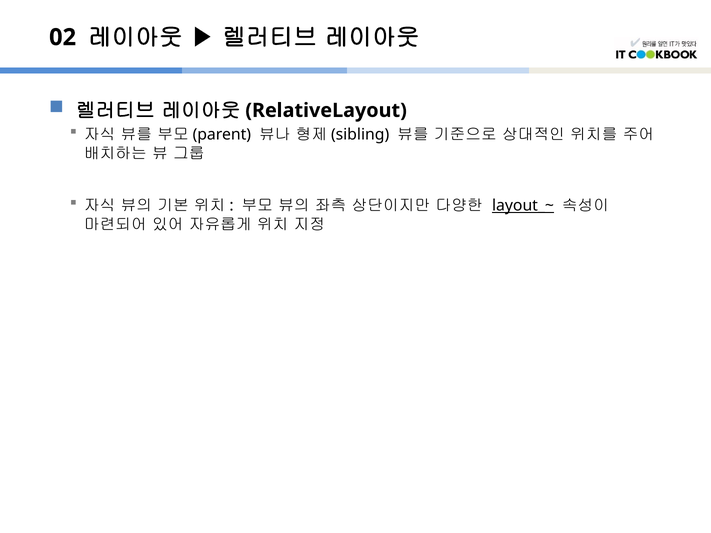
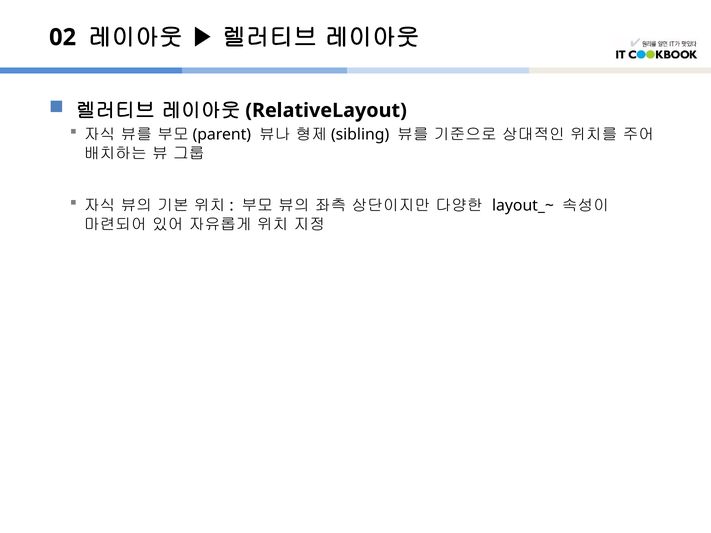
layout_~ underline: present -> none (523, 206)
